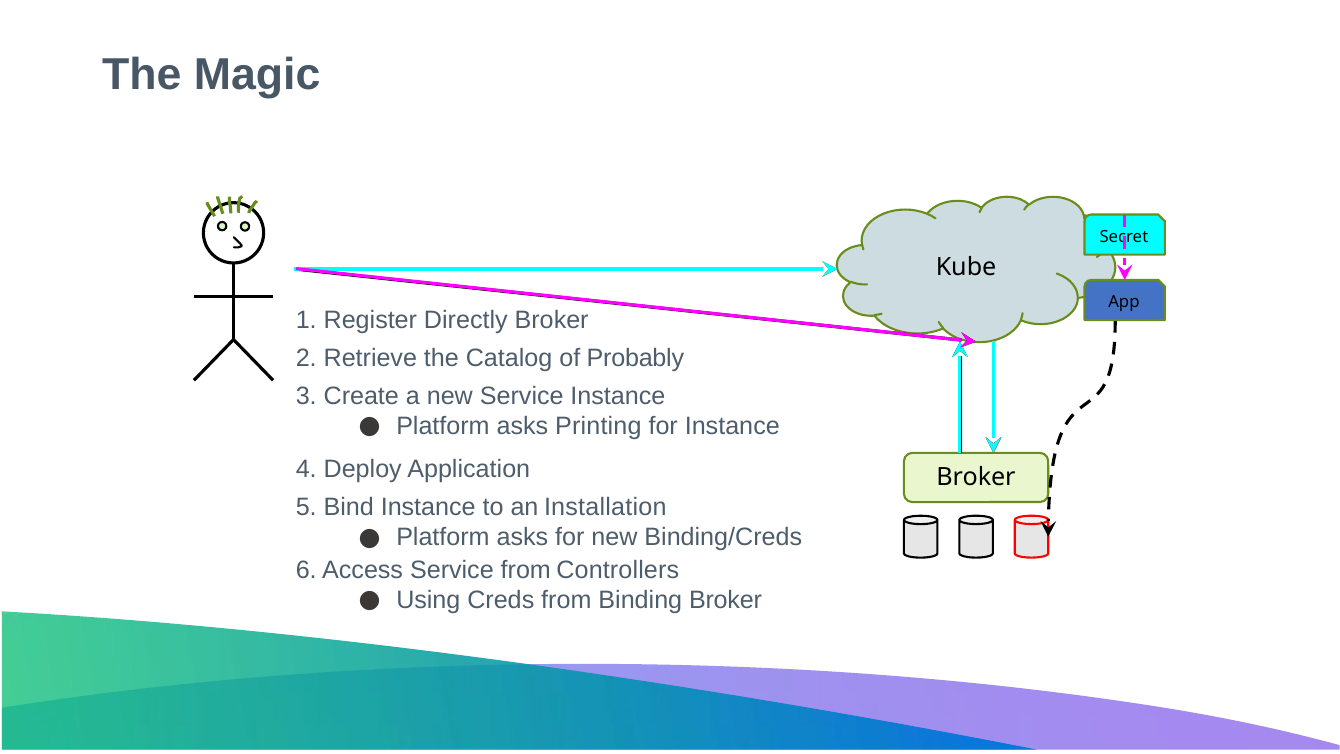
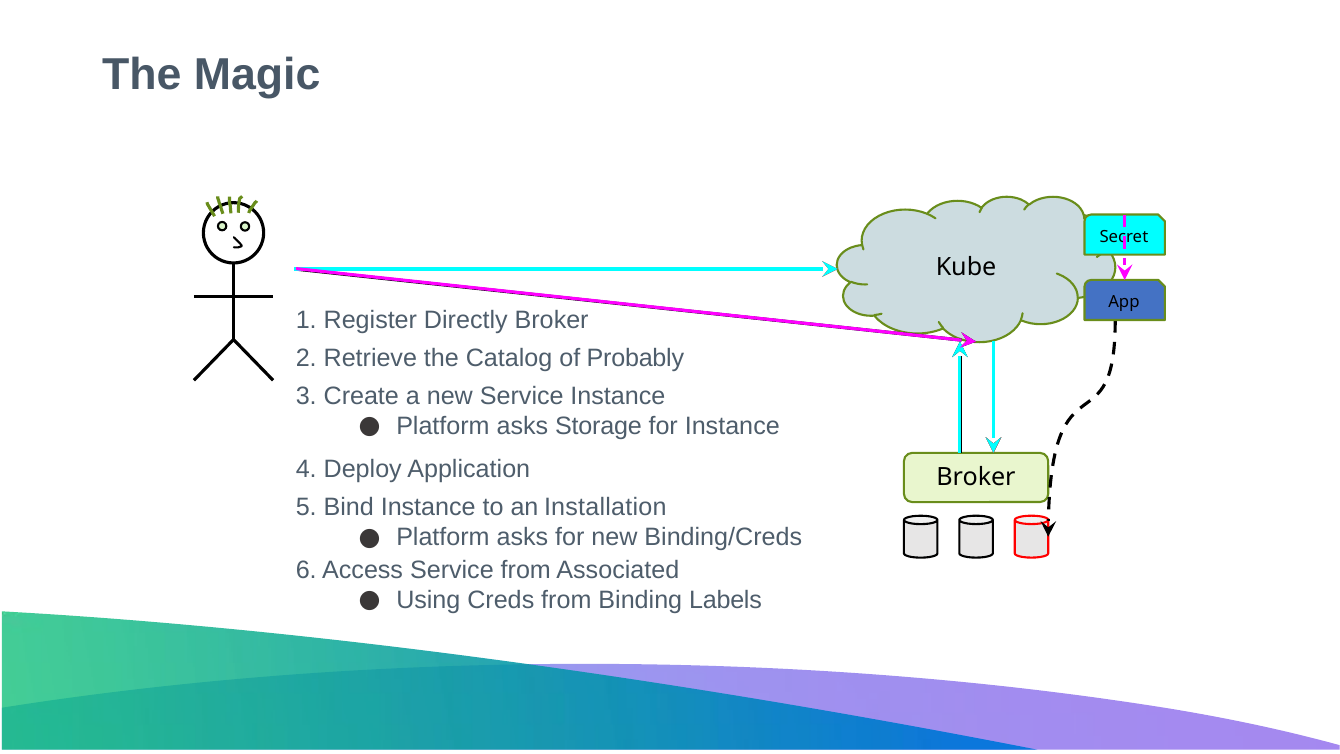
Printing: Printing -> Storage (599, 426)
Controllers: Controllers -> Associated (618, 570)
Binding Broker: Broker -> Labels (725, 600)
